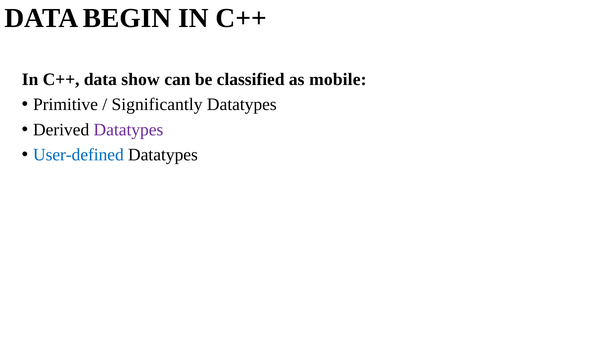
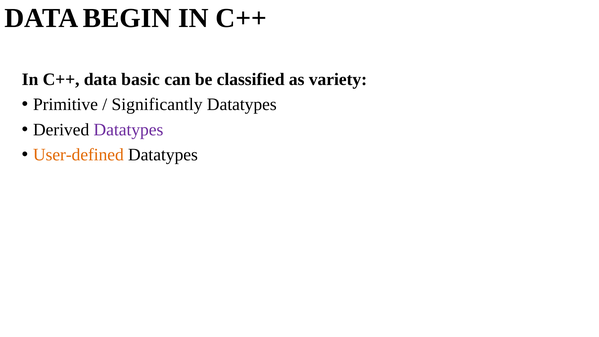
show: show -> basic (140, 79)
mobile: mobile -> variety (338, 79)
User-defined colour: blue -> orange (78, 155)
